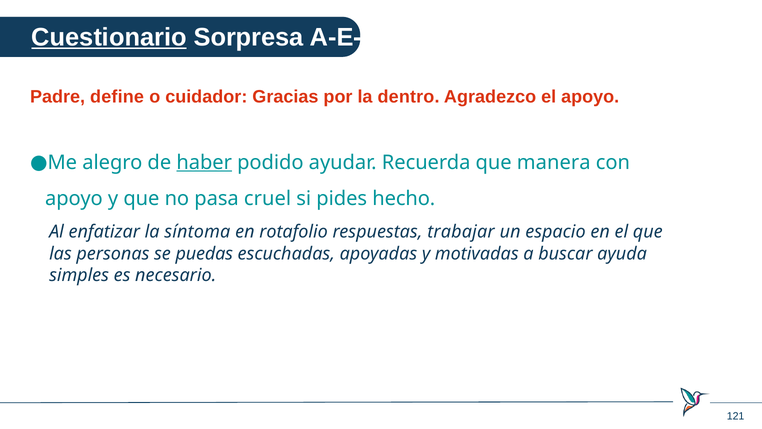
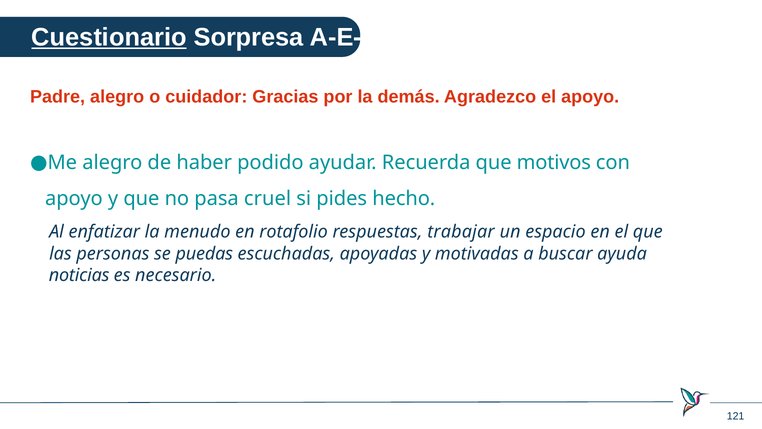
Padre define: define -> alegro (117, 97)
dentro: dentro -> demás (409, 97)
haber underline: present -> none (204, 162)
manera: manera -> motivos (554, 162)
síntoma: síntoma -> menudo (197, 232)
simples: simples -> noticias (79, 275)
